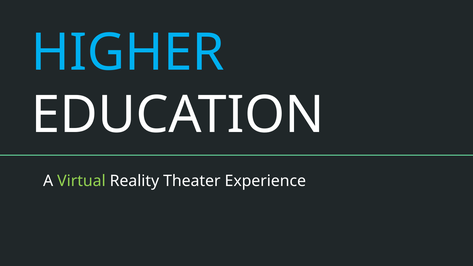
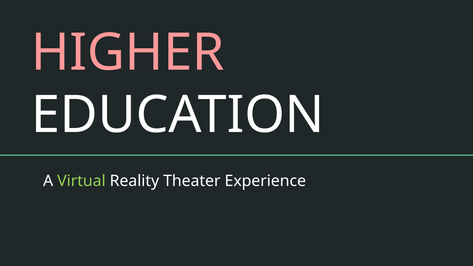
HIGHER colour: light blue -> pink (128, 53)
